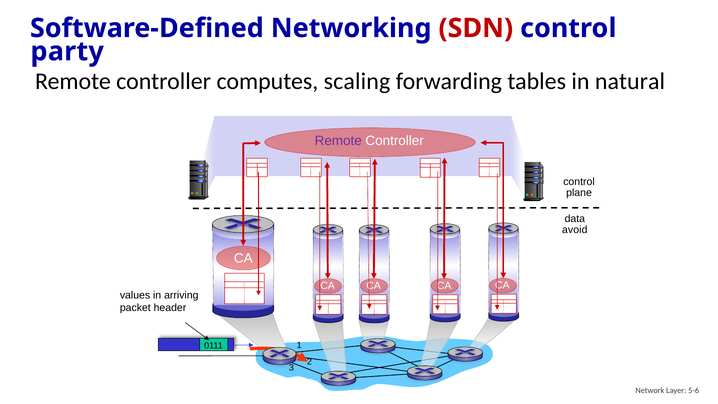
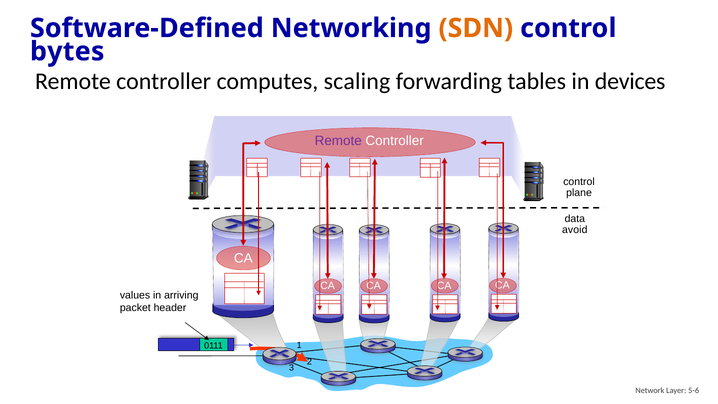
SDN colour: red -> orange (476, 28)
party: party -> bytes (67, 51)
natural: natural -> devices (630, 81)
